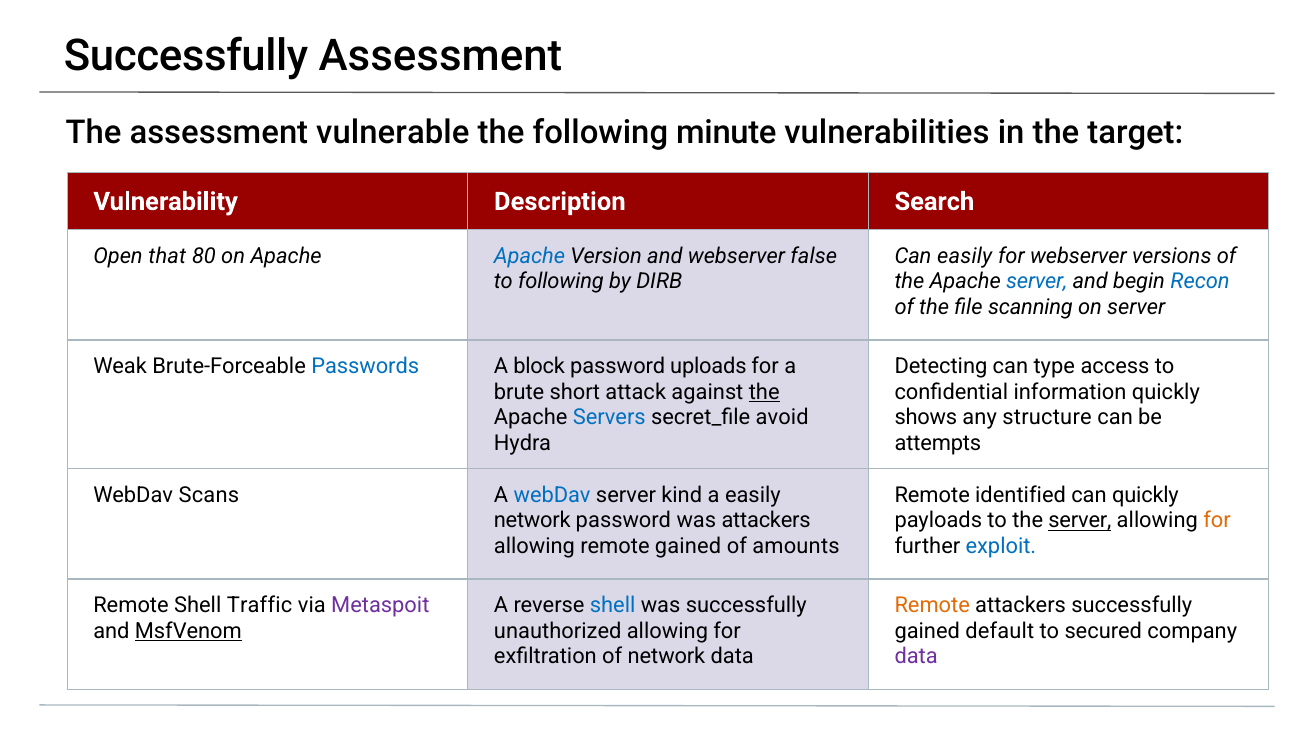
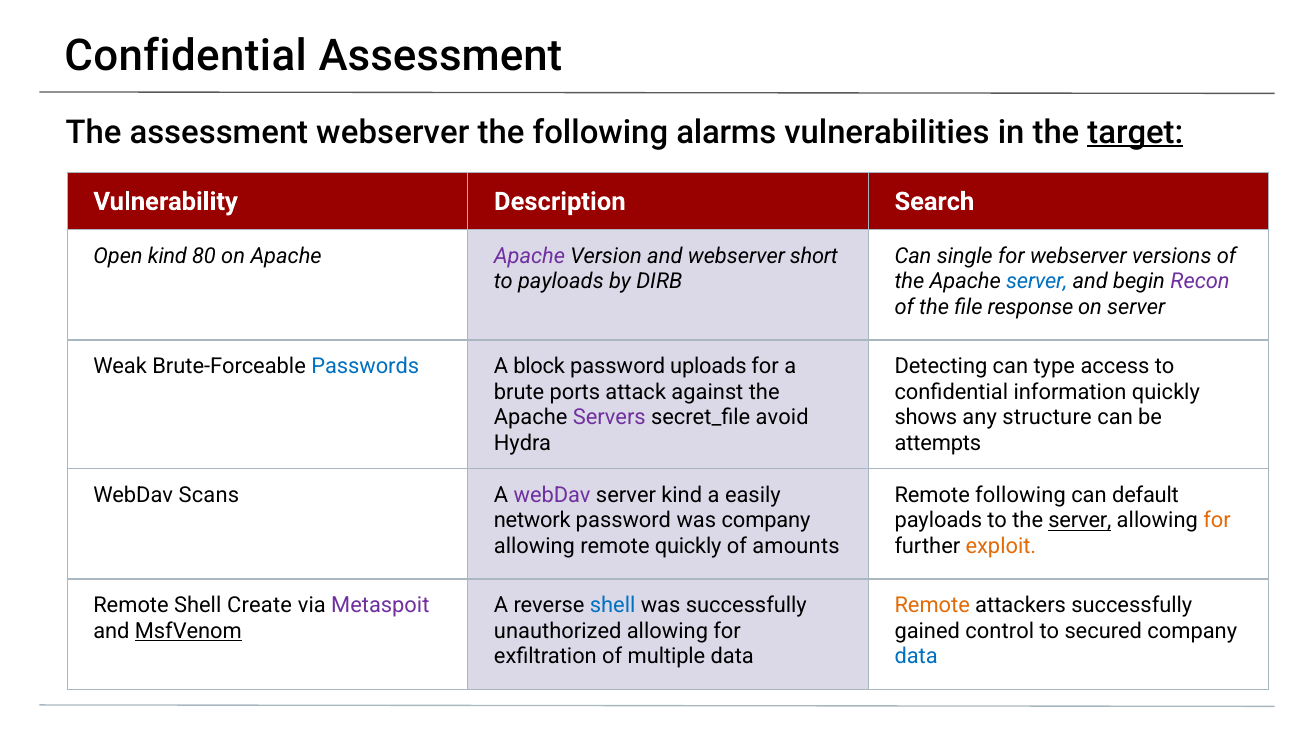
Successfully: Successfully -> Confidential (186, 56)
assessment vulnerable: vulnerable -> webserver (393, 132)
minute: minute -> alarms (726, 132)
target underline: none -> present (1135, 132)
Open that: that -> kind (167, 256)
Apache colour: blue -> purple (530, 256)
false: false -> short (814, 256)
Can easily: easily -> single (965, 256)
to following: following -> payloads (561, 282)
Recon colour: blue -> purple (1200, 282)
scanning: scanning -> response (1030, 307)
short: short -> ports (575, 392)
the underline: present -> none (764, 392)
Servers colour: blue -> purple (609, 418)
webDav colour: blue -> purple (552, 495)
Remote identified: identified -> following (1020, 495)
can quickly: quickly -> default (1145, 495)
was attackers: attackers -> company (766, 521)
remote gained: gained -> quickly (688, 547)
exploit colour: blue -> orange (1001, 547)
Traffic: Traffic -> Create (260, 605)
default: default -> control (1000, 631)
of network: network -> multiple (667, 657)
data colour: purple -> blue (916, 657)
